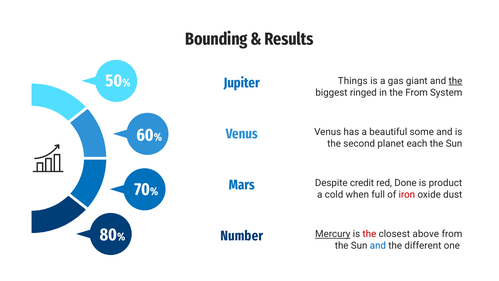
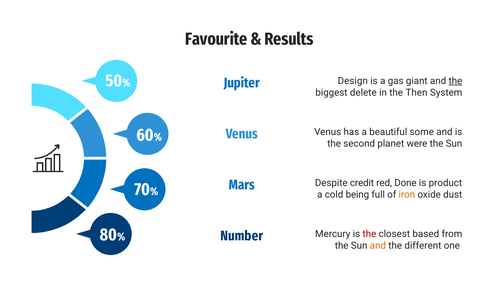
Bounding: Bounding -> Favourite (216, 39)
Things: Things -> Design (353, 81)
ringed: ringed -> delete (363, 92)
the From: From -> Then (416, 92)
each: each -> were (417, 143)
when: when -> being (357, 194)
iron colour: red -> orange (407, 194)
Mercury underline: present -> none (333, 234)
above: above -> based (426, 234)
and colour: blue -> orange (378, 245)
